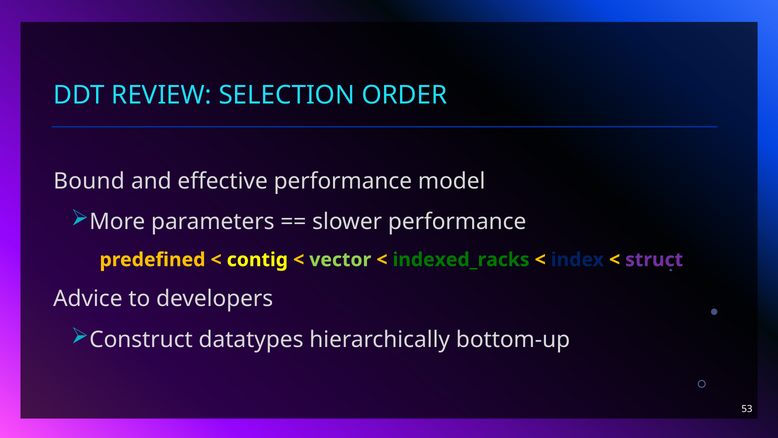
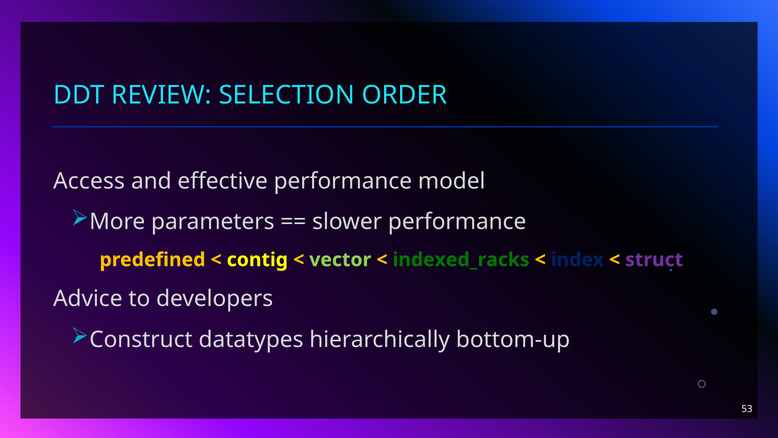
Bound: Bound -> Access (89, 181)
